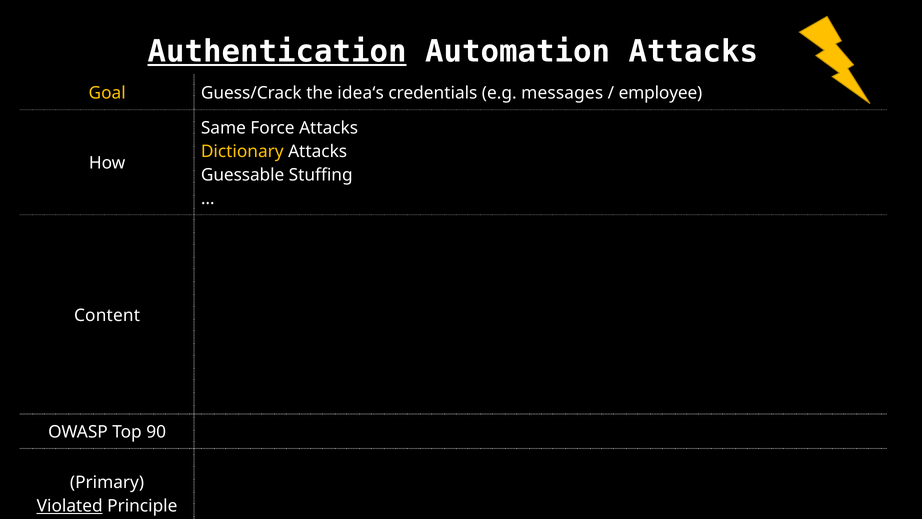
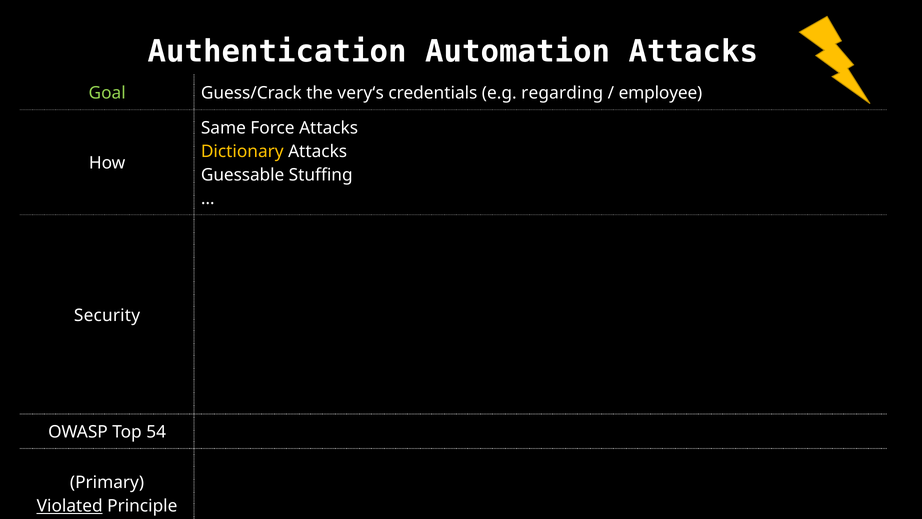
Authentication underline: present -> none (277, 52)
Goal colour: yellow -> light green (107, 93)
idea‘s: idea‘s -> very‘s (361, 93)
messages: messages -> regarding (562, 93)
Content: Content -> Security (107, 315)
90: 90 -> 54 (156, 432)
